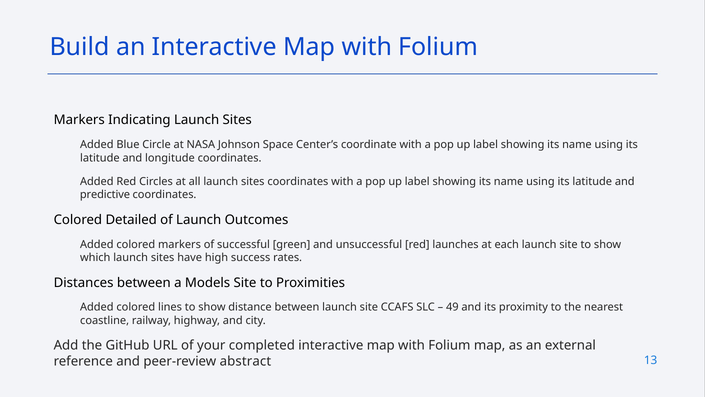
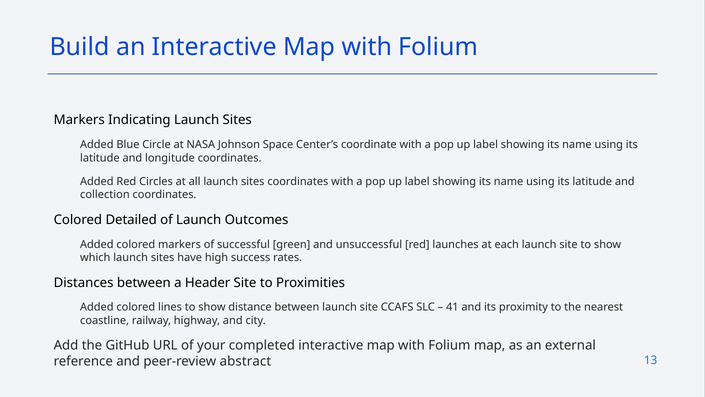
predictive: predictive -> collection (105, 194)
Models: Models -> Header (208, 282)
49: 49 -> 41 (452, 307)
